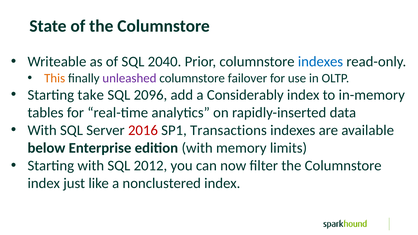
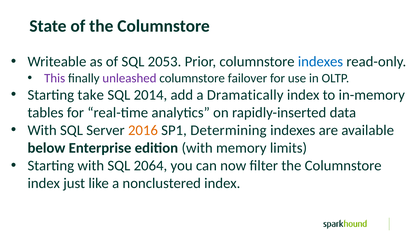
2040: 2040 -> 2053 (165, 62)
This colour: orange -> purple (55, 78)
2096: 2096 -> 2014 (150, 95)
Considerably: Considerably -> Dramatically (245, 95)
2016 colour: red -> orange (143, 130)
Transactions: Transactions -> Determining (228, 130)
2012: 2012 -> 2064 (150, 166)
